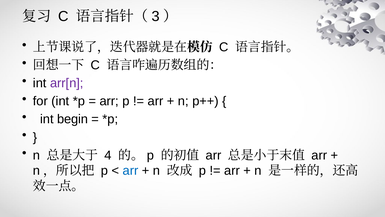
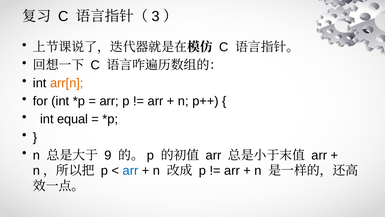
arr[n colour: purple -> orange (67, 83)
begin: begin -> equal (73, 119)
4: 4 -> 9 (108, 155)
